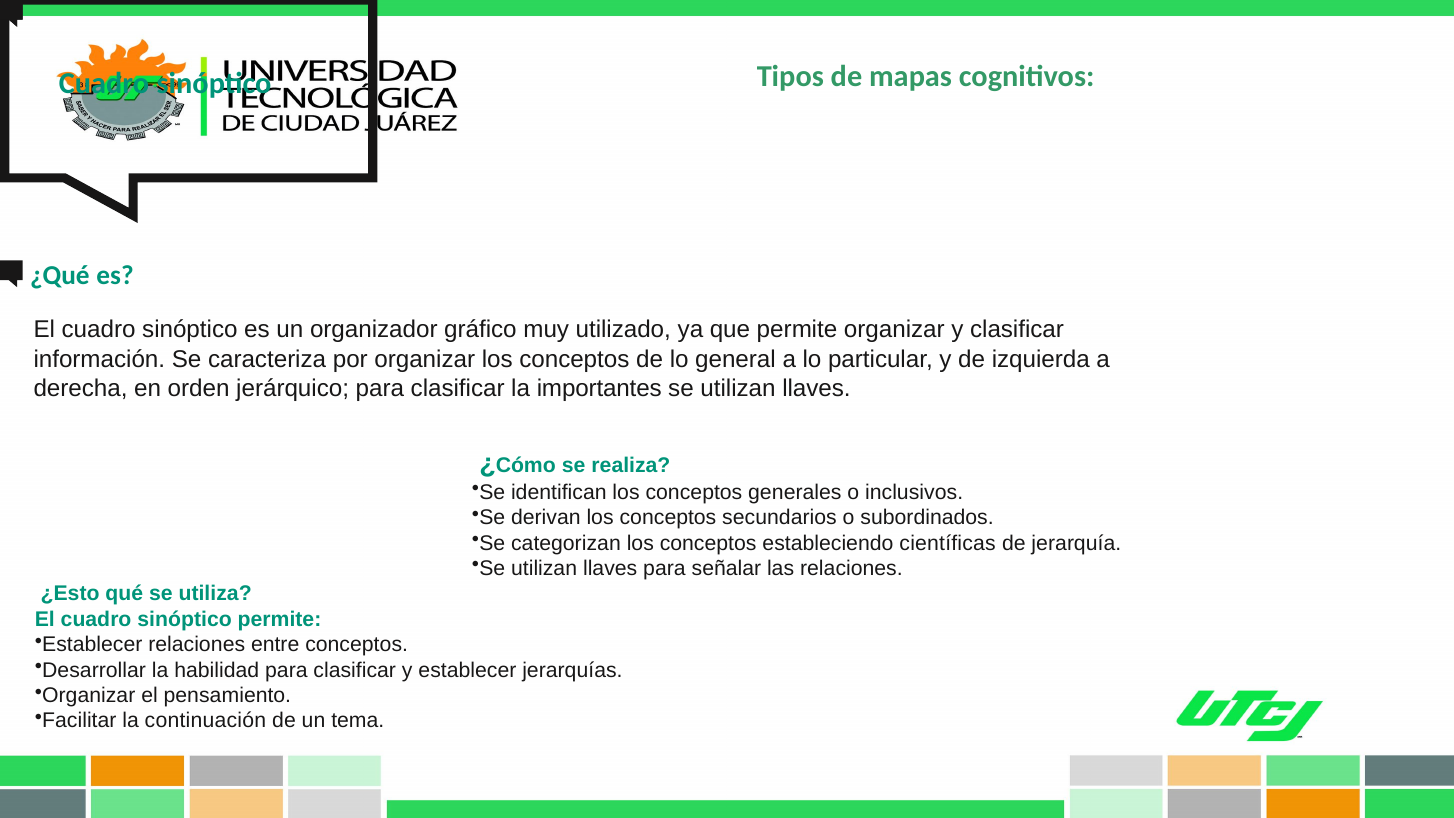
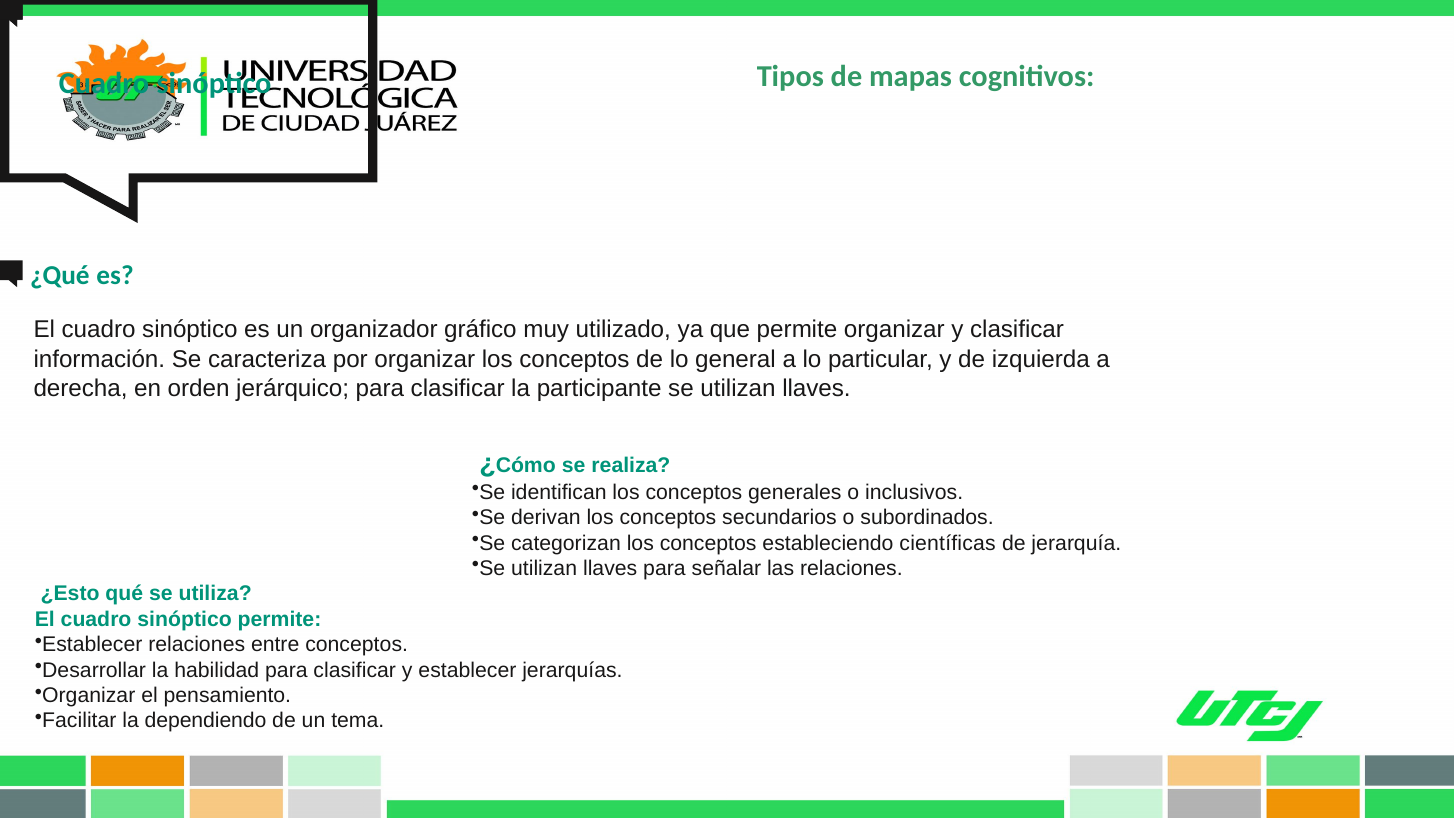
importantes: importantes -> participante (599, 388)
continuación: continuación -> dependiendo (206, 721)
